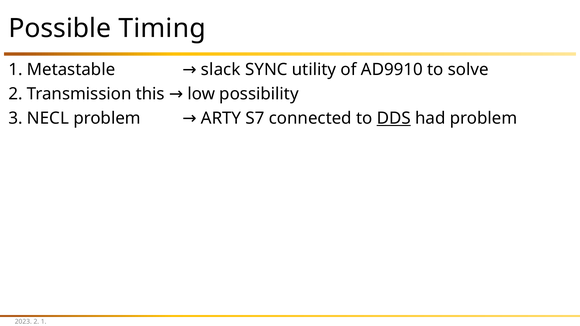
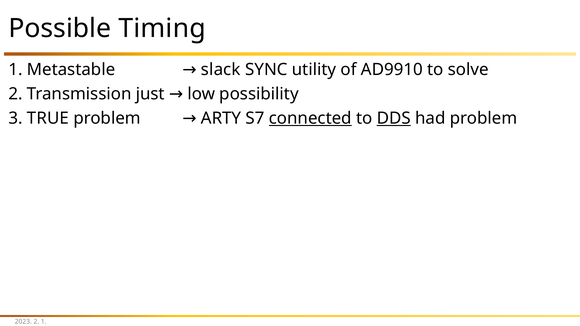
this: this -> just (150, 94)
NECL: NECL -> TRUE (48, 118)
connected underline: none -> present (310, 118)
